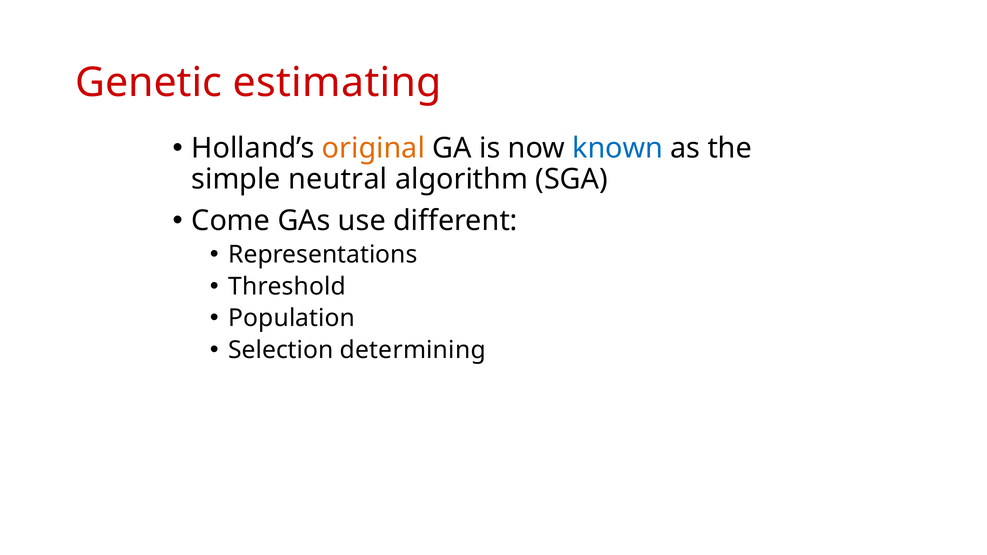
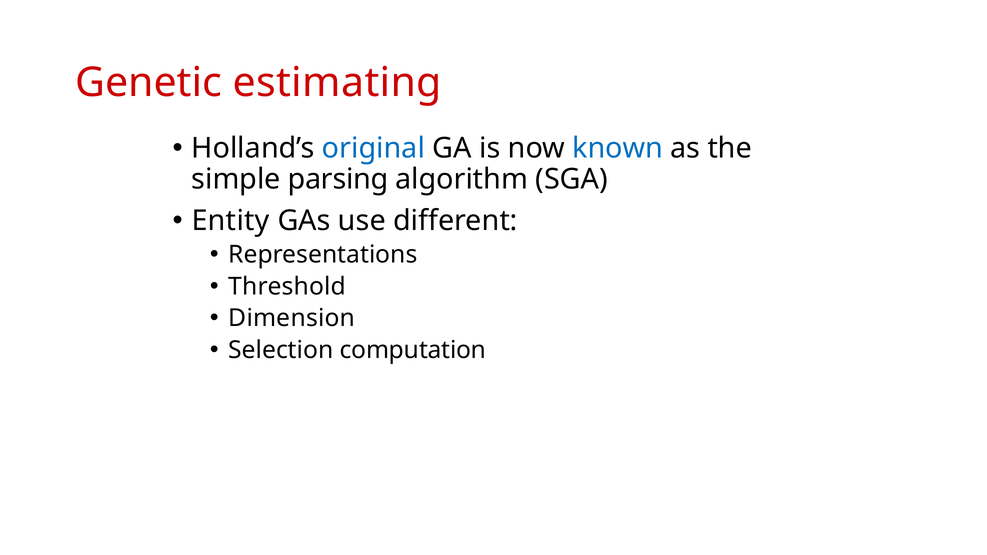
original colour: orange -> blue (373, 148)
neutral: neutral -> parsing (338, 179)
Come: Come -> Entity (231, 221)
Population: Population -> Dimension (292, 318)
determining: determining -> computation (413, 350)
